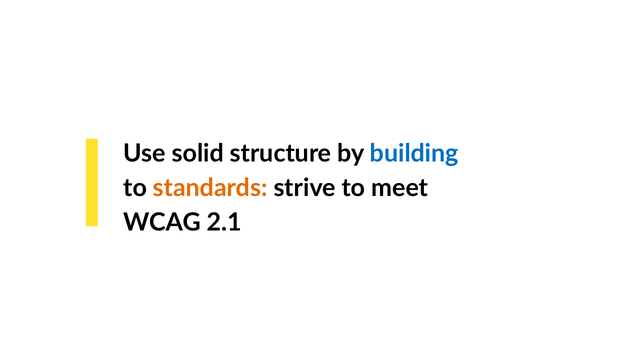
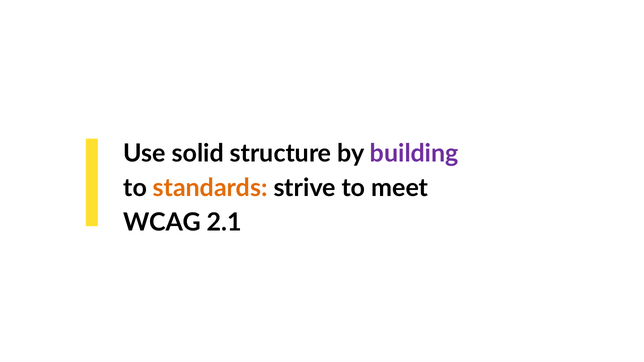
building colour: blue -> purple (414, 154)
